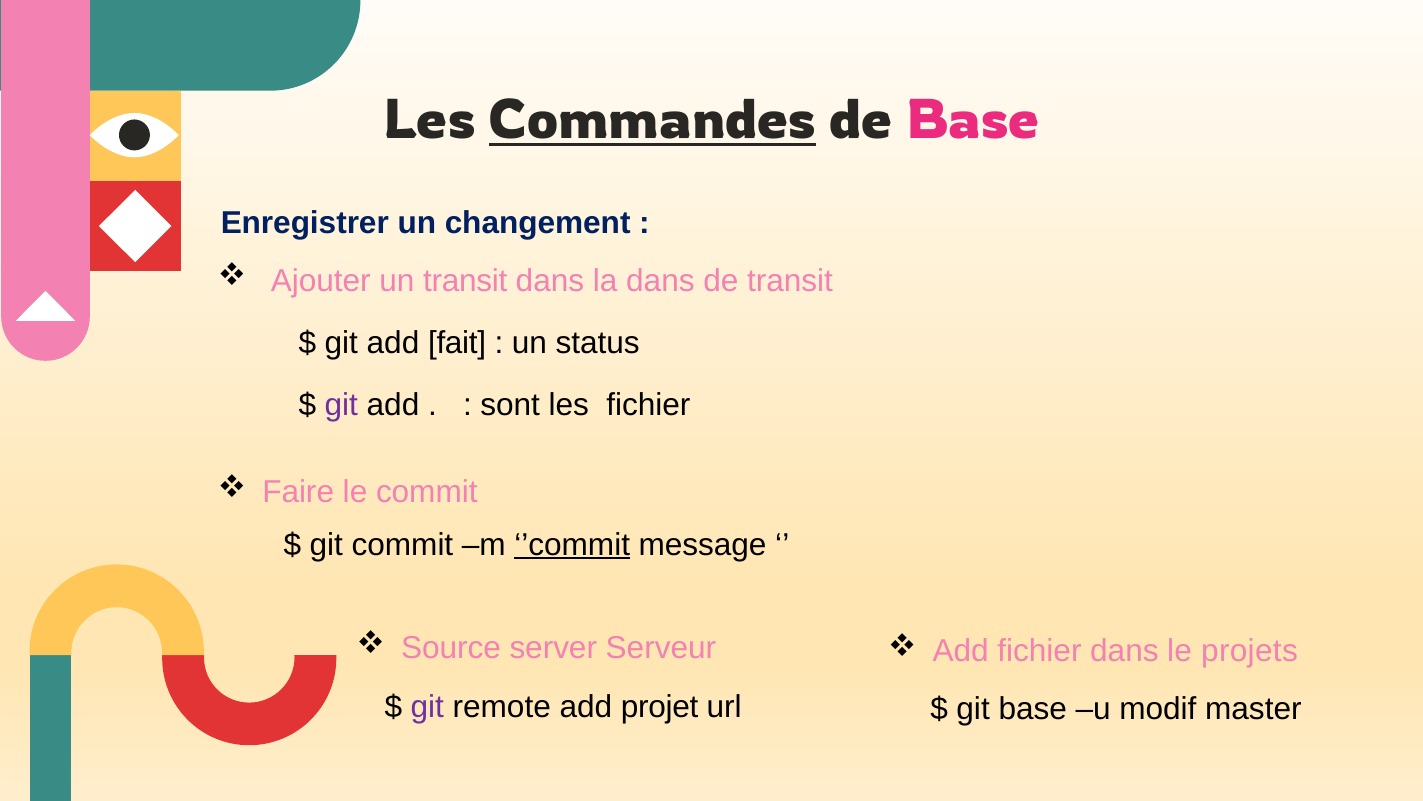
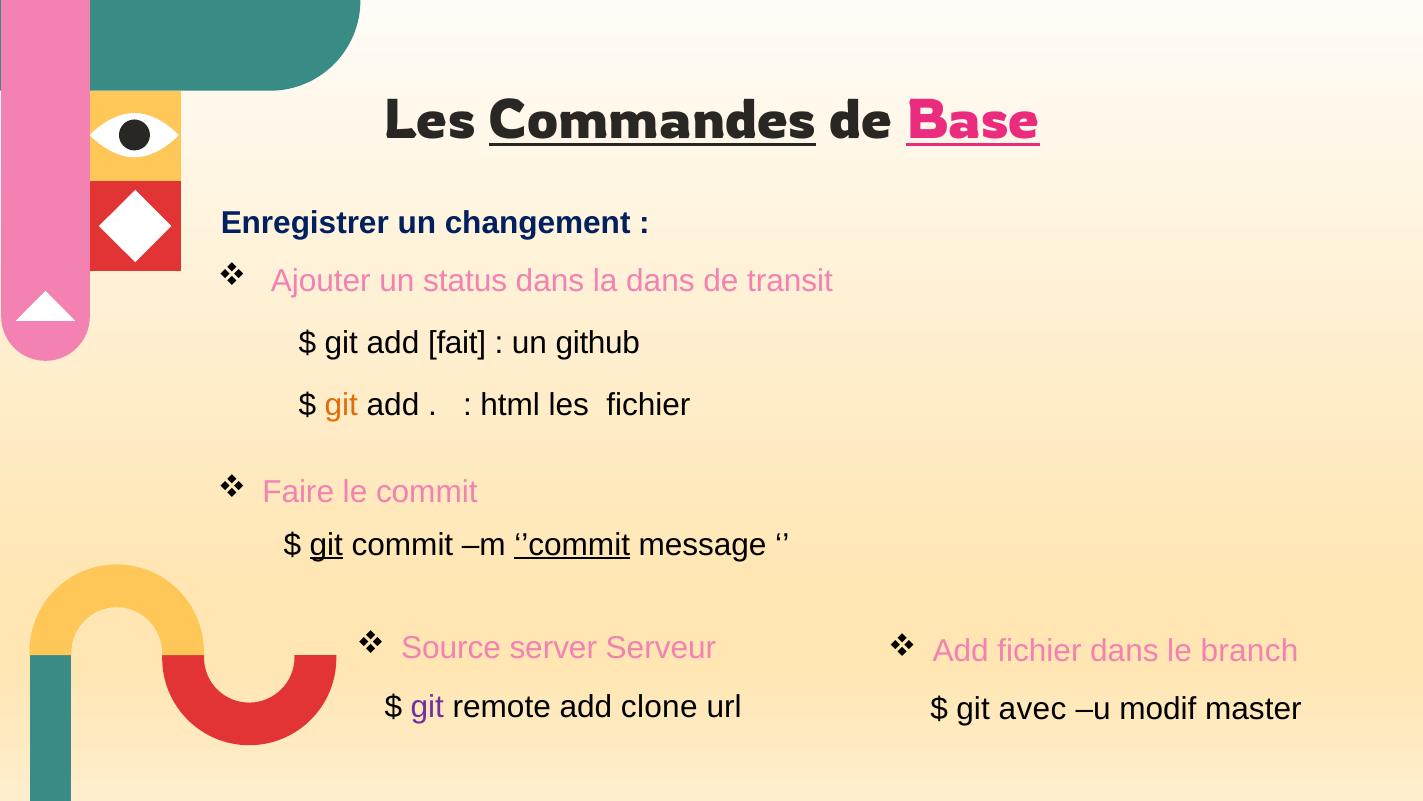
Base underline: none -> present (973, 121)
un transit: transit -> status (465, 281)
status: status -> github (598, 343)
git colour: purple -> orange (341, 405)
sont: sont -> html (510, 405)
git underline: none -> present (326, 544)
projets: projets -> branch (1249, 651)
projet: projet -> clone (659, 706)
git base: base -> avec (1032, 708)
